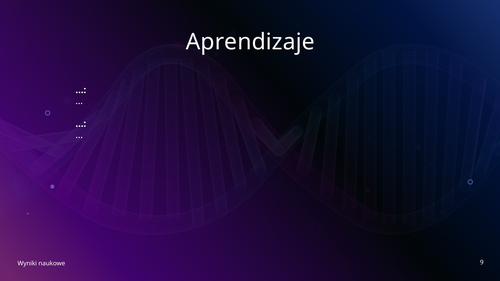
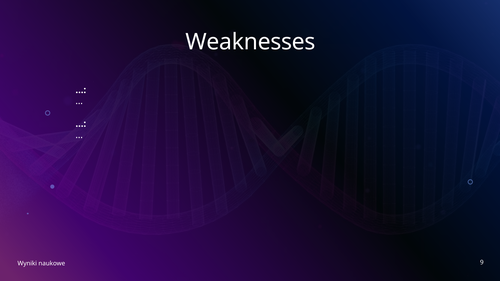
Aprendizaje: Aprendizaje -> Weaknesses (250, 42)
